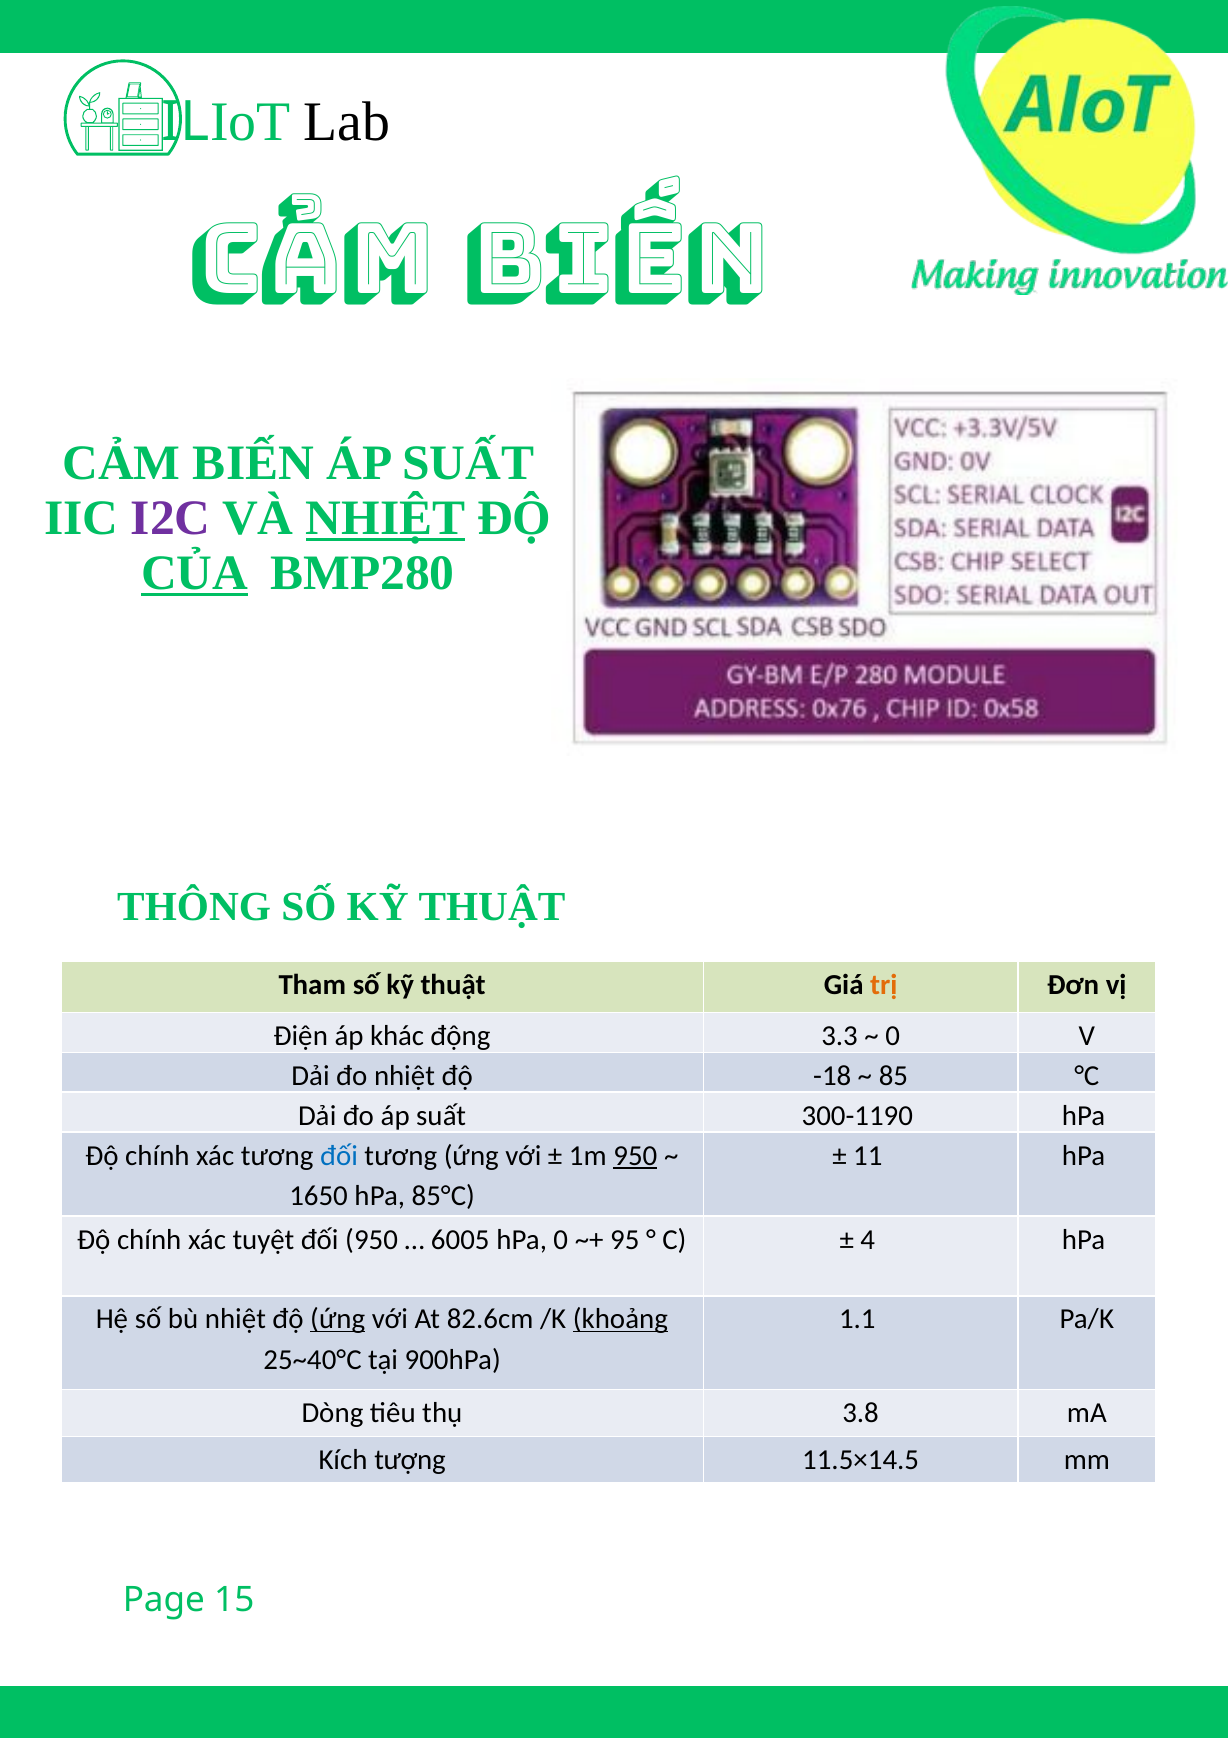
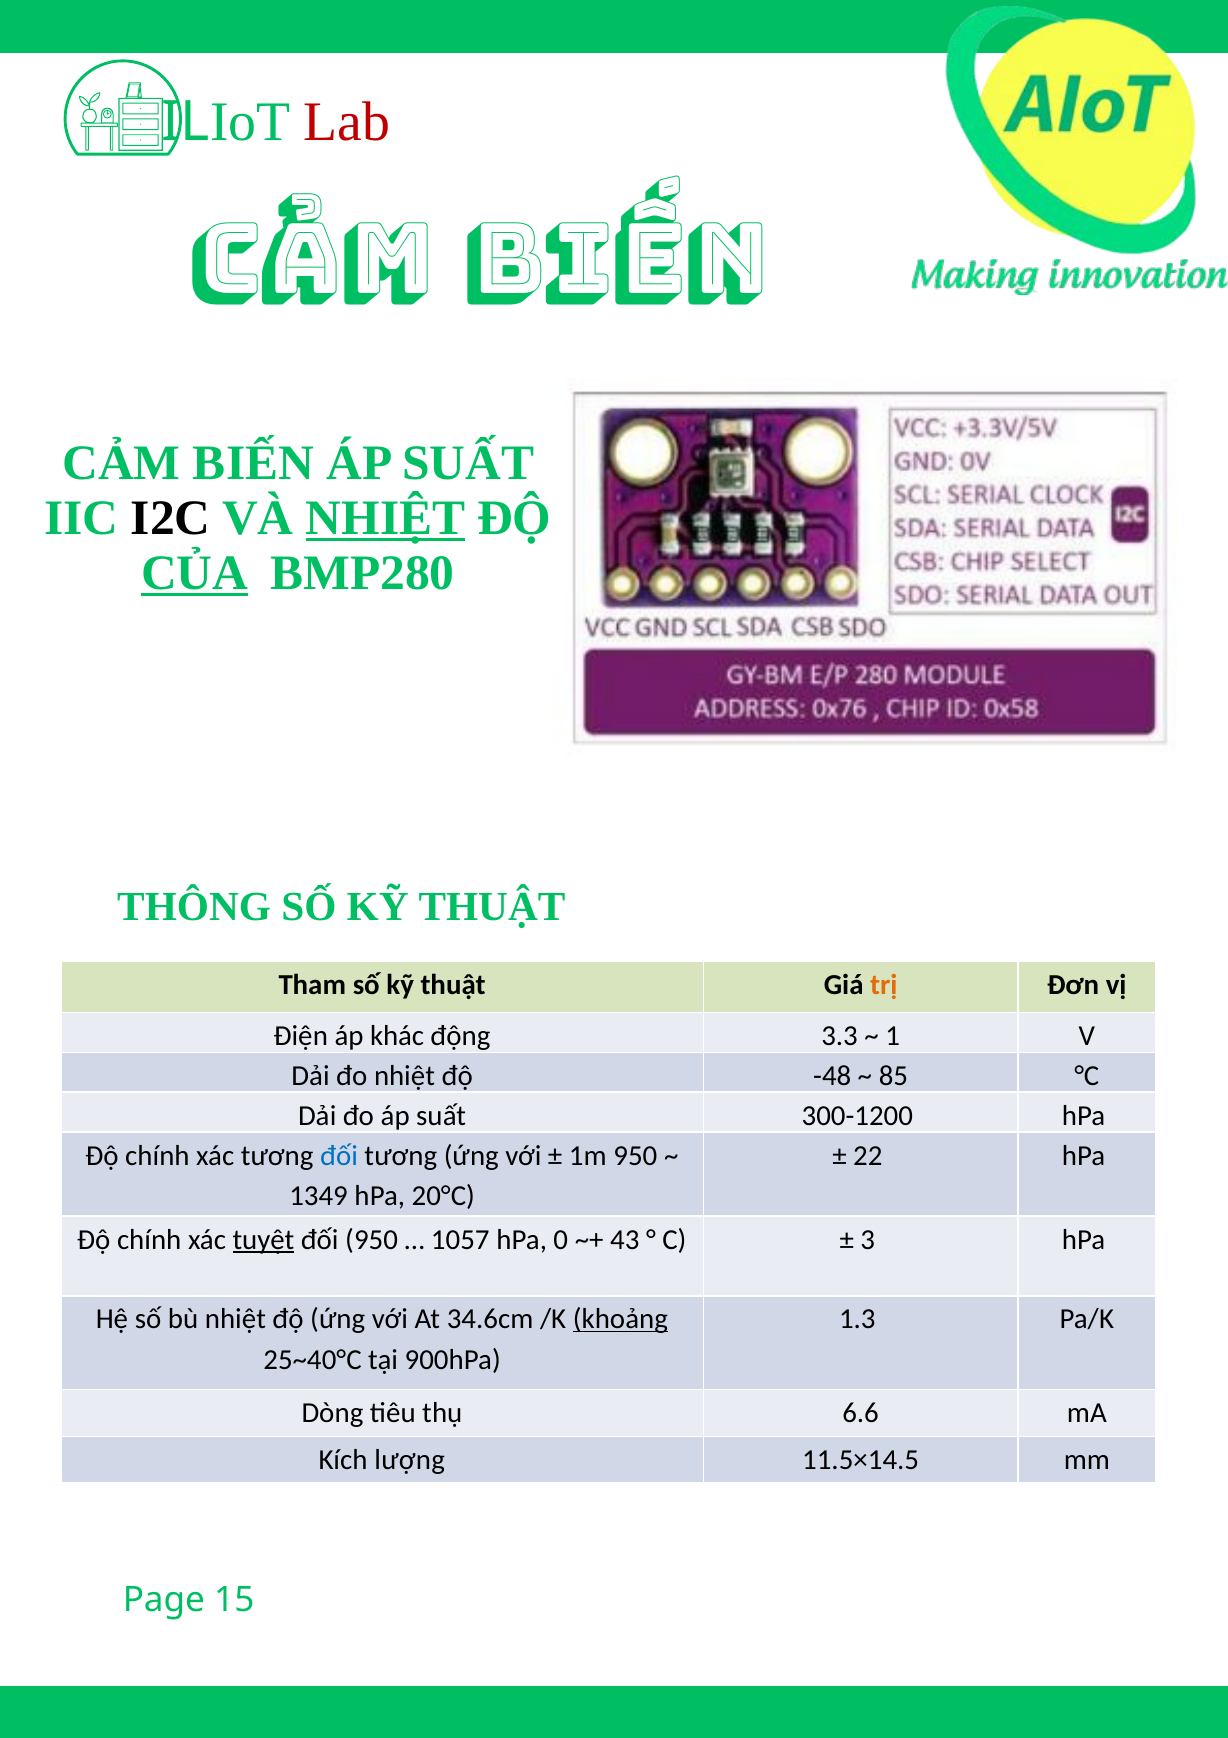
Lab colour: black -> red (347, 122)
I2C colour: purple -> black (171, 518)
0: 0 -> 1 (893, 1036)
-18: -18 -> -48 (832, 1076)
300-1190: 300-1190 -> 300-1200 (857, 1115)
950 underline: present -> none (635, 1155)
11: 11 -> 22 (868, 1155)
1650: 1650 -> 1349 (319, 1196)
85°C: 85°C -> 20°C (443, 1196)
tuyệt underline: none -> present (263, 1239)
6005: 6005 -> 1057 (460, 1239)
95: 95 -> 43 (625, 1239)
4: 4 -> 3 (868, 1239)
ứng underline: present -> none (338, 1319)
82.6cm: 82.6cm -> 34.6cm (490, 1319)
1.1: 1.1 -> 1.3 (857, 1319)
3.8: 3.8 -> 6.6 (861, 1413)
tượng: tượng -> lượng (410, 1460)
